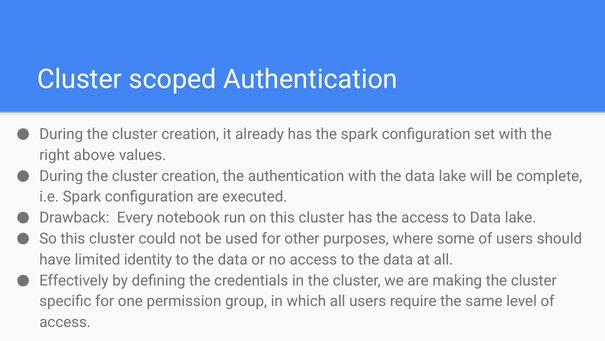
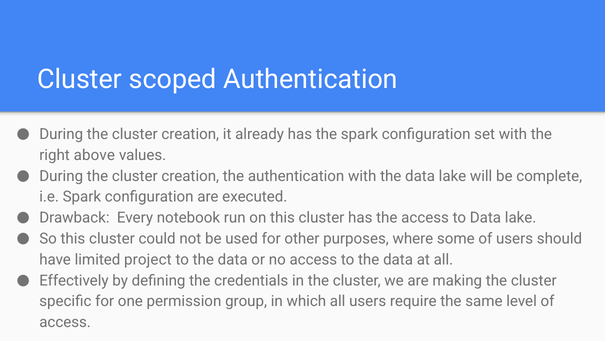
identity: identity -> project (148, 259)
